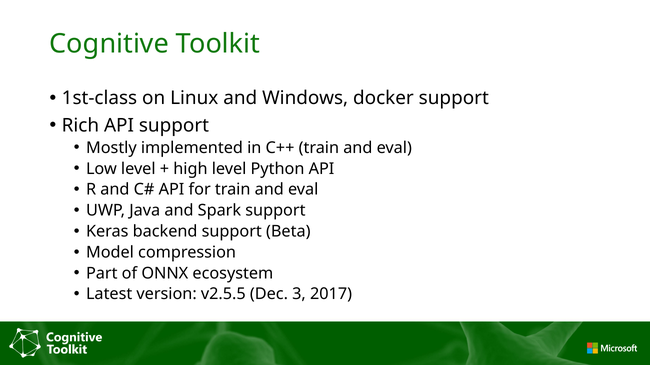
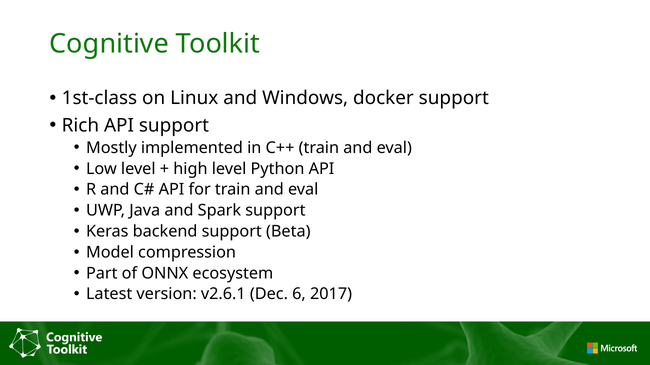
v2.5.5: v2.5.5 -> v2.6.1 (223, 295)
3: 3 -> 6 (299, 295)
